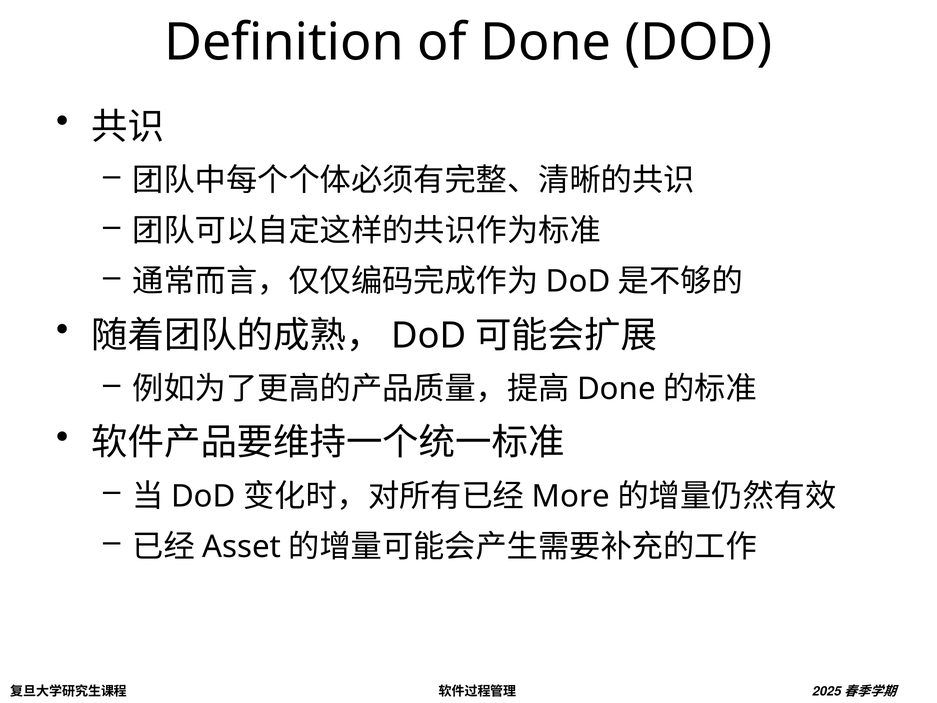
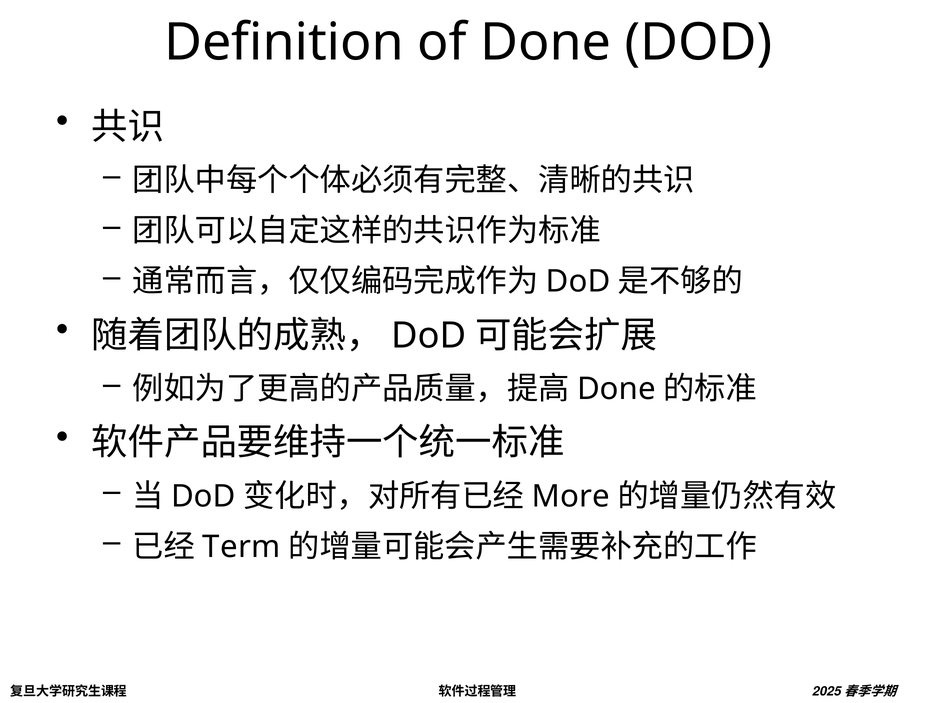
Asset: Asset -> Term (241, 547)
